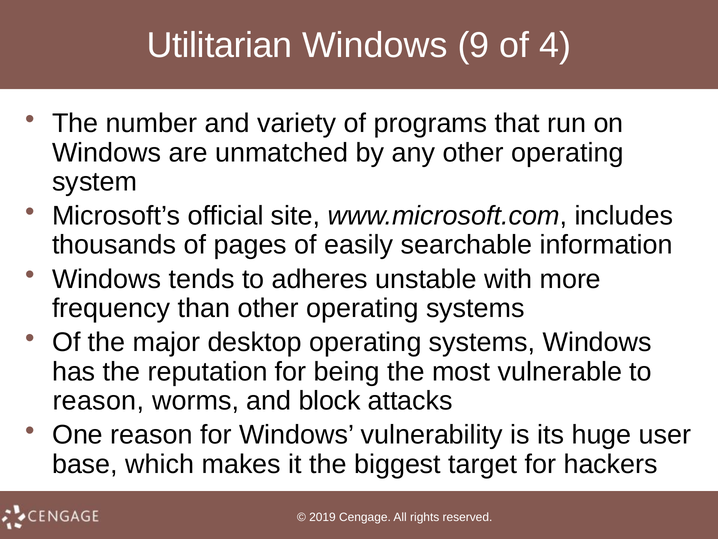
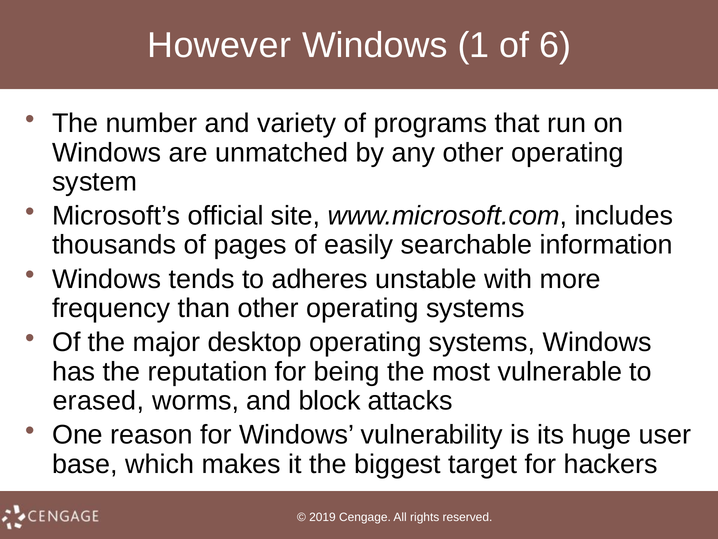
Utilitarian: Utilitarian -> However (219, 45)
9: 9 -> 1 (473, 45)
4: 4 -> 6 (555, 45)
reason: reason -> erased (98, 400)
